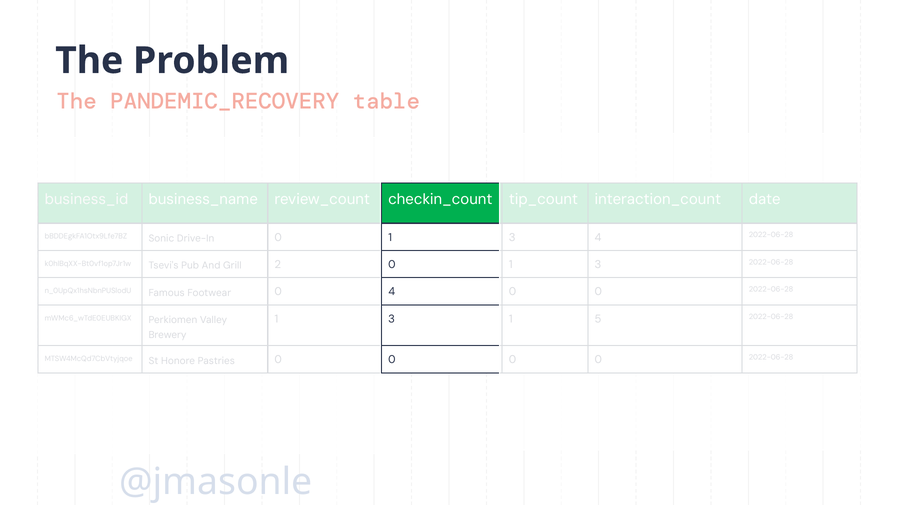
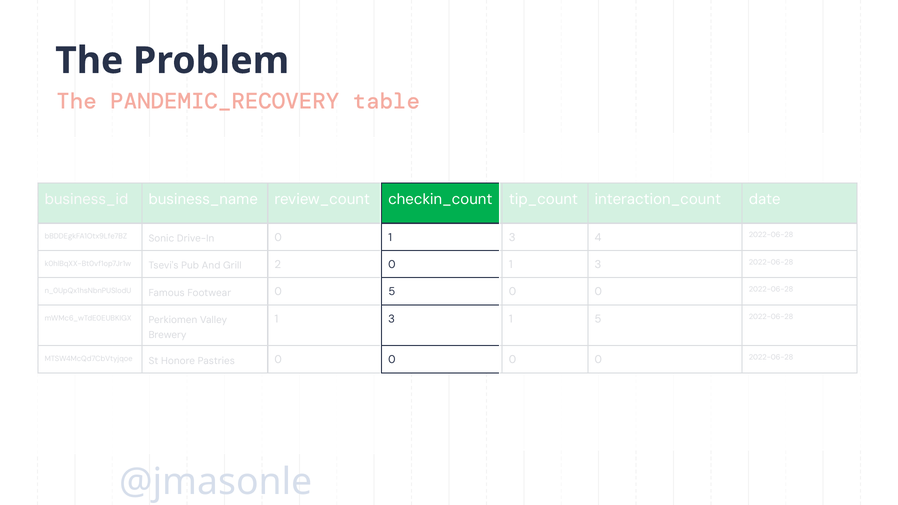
4: 4 -> 5 (392, 292)
